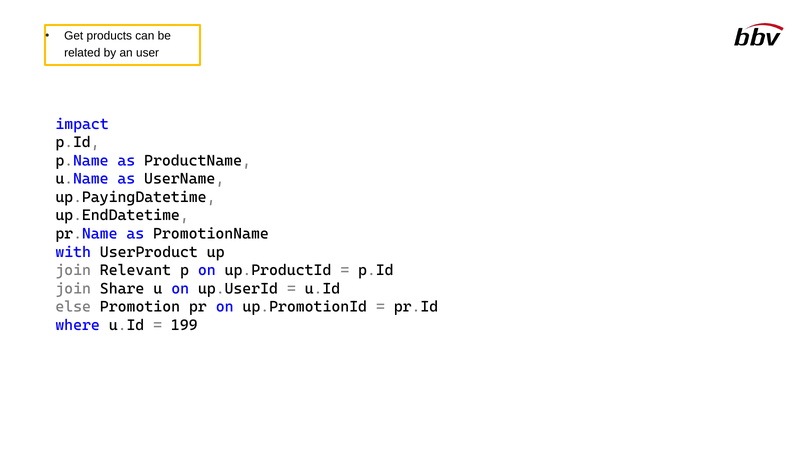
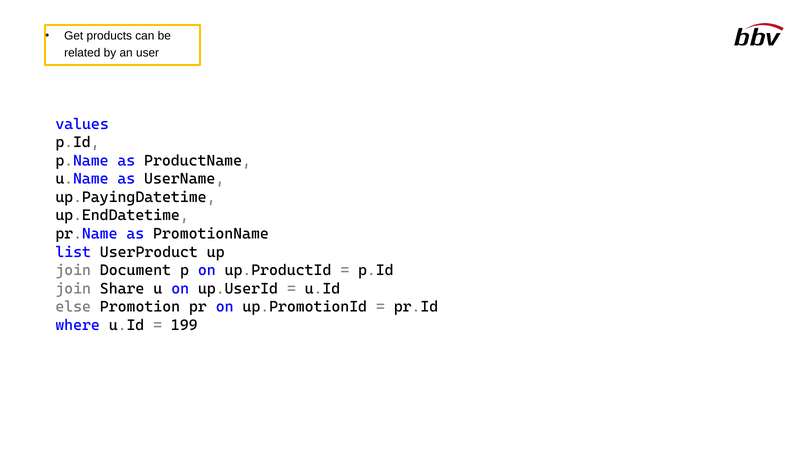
impact: impact -> values (82, 124)
with: with -> list (73, 252)
Relevant: Relevant -> Document (135, 270)
